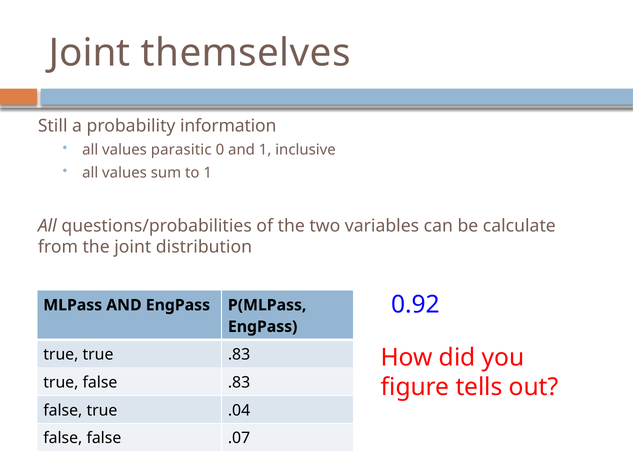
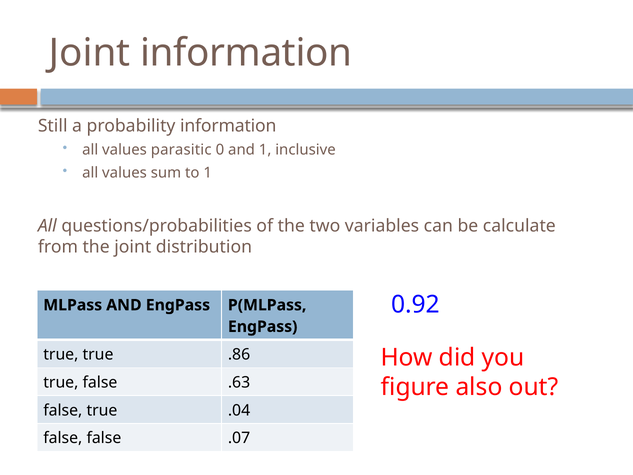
Joint themselves: themselves -> information (246, 53)
true .83: .83 -> .86 (239, 354)
false .83: .83 -> .63 (239, 382)
tells: tells -> also (479, 387)
